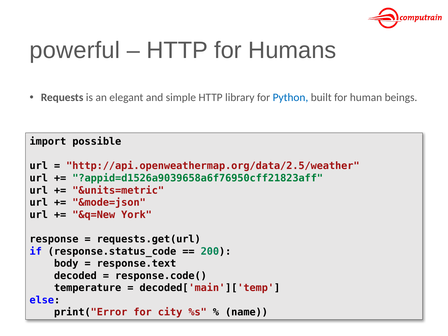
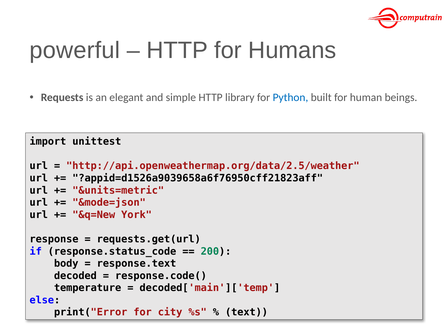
possible: possible -> unittest (97, 142)
?appid=d1526a9039658a6f76950cff21823aff colour: green -> black (198, 178)
name: name -> text (247, 312)
